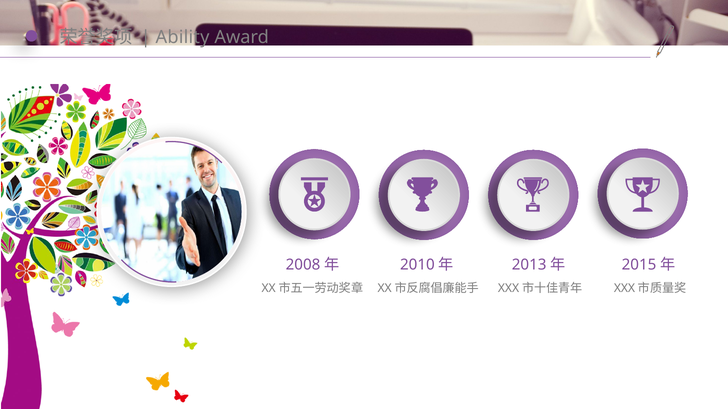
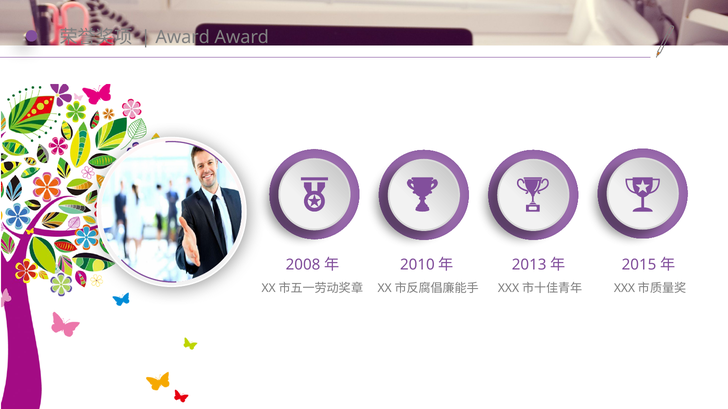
Ability: Ability -> Award (183, 37)
